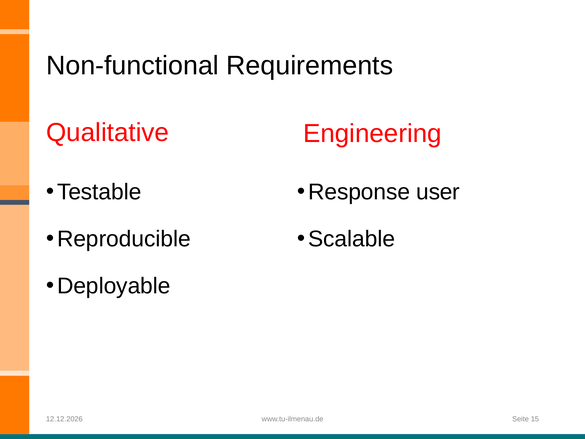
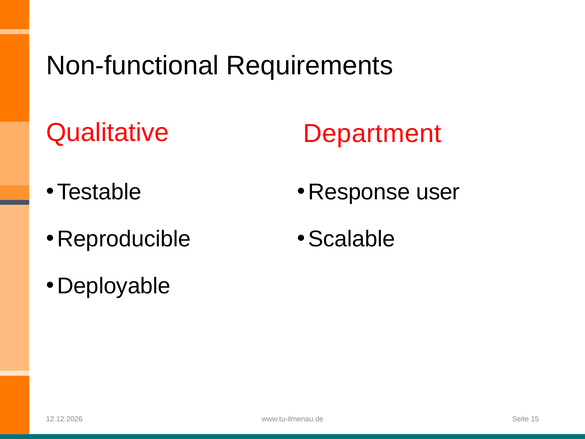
Engineering: Engineering -> Department (372, 134)
